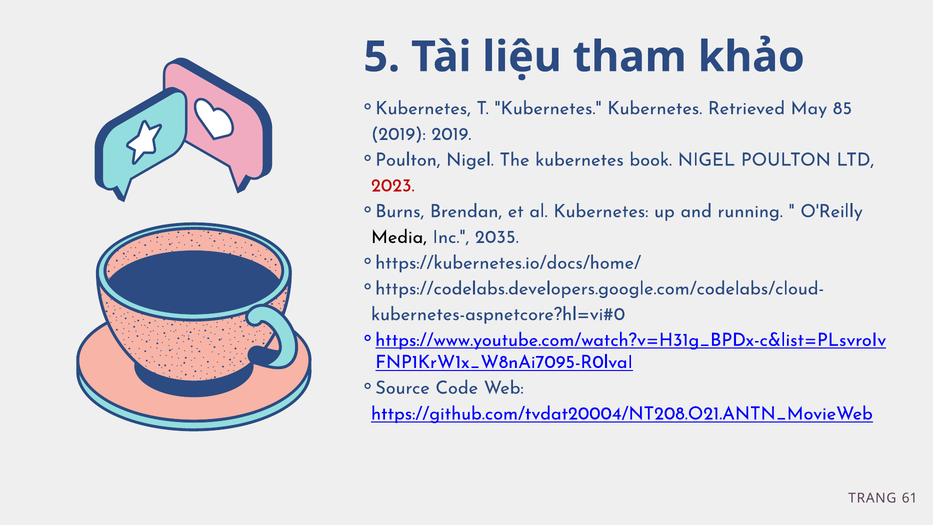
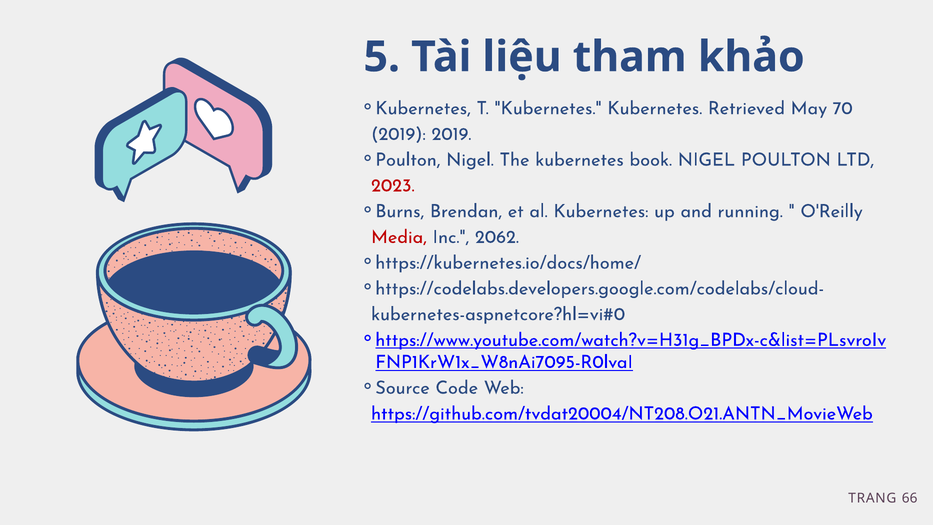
85: 85 -> 70 (843, 108)
Media colour: black -> red (399, 237)
2035: 2035 -> 2062 (497, 237)
61: 61 -> 66 (910, 498)
